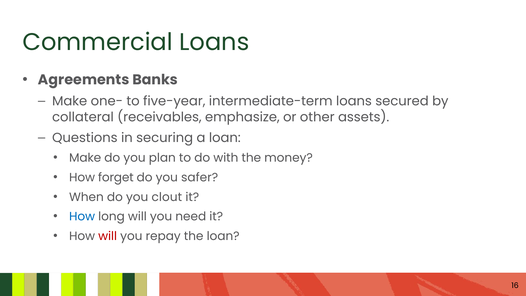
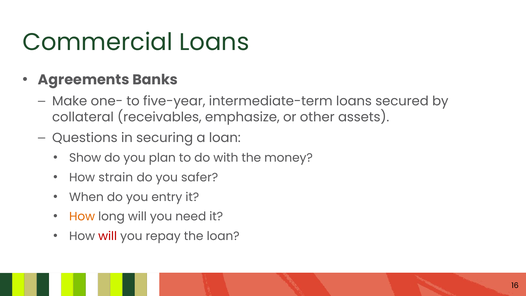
Make: Make -> Show (85, 158)
forget: forget -> strain (116, 177)
clout: clout -> entry (167, 197)
How colour: blue -> orange (82, 216)
